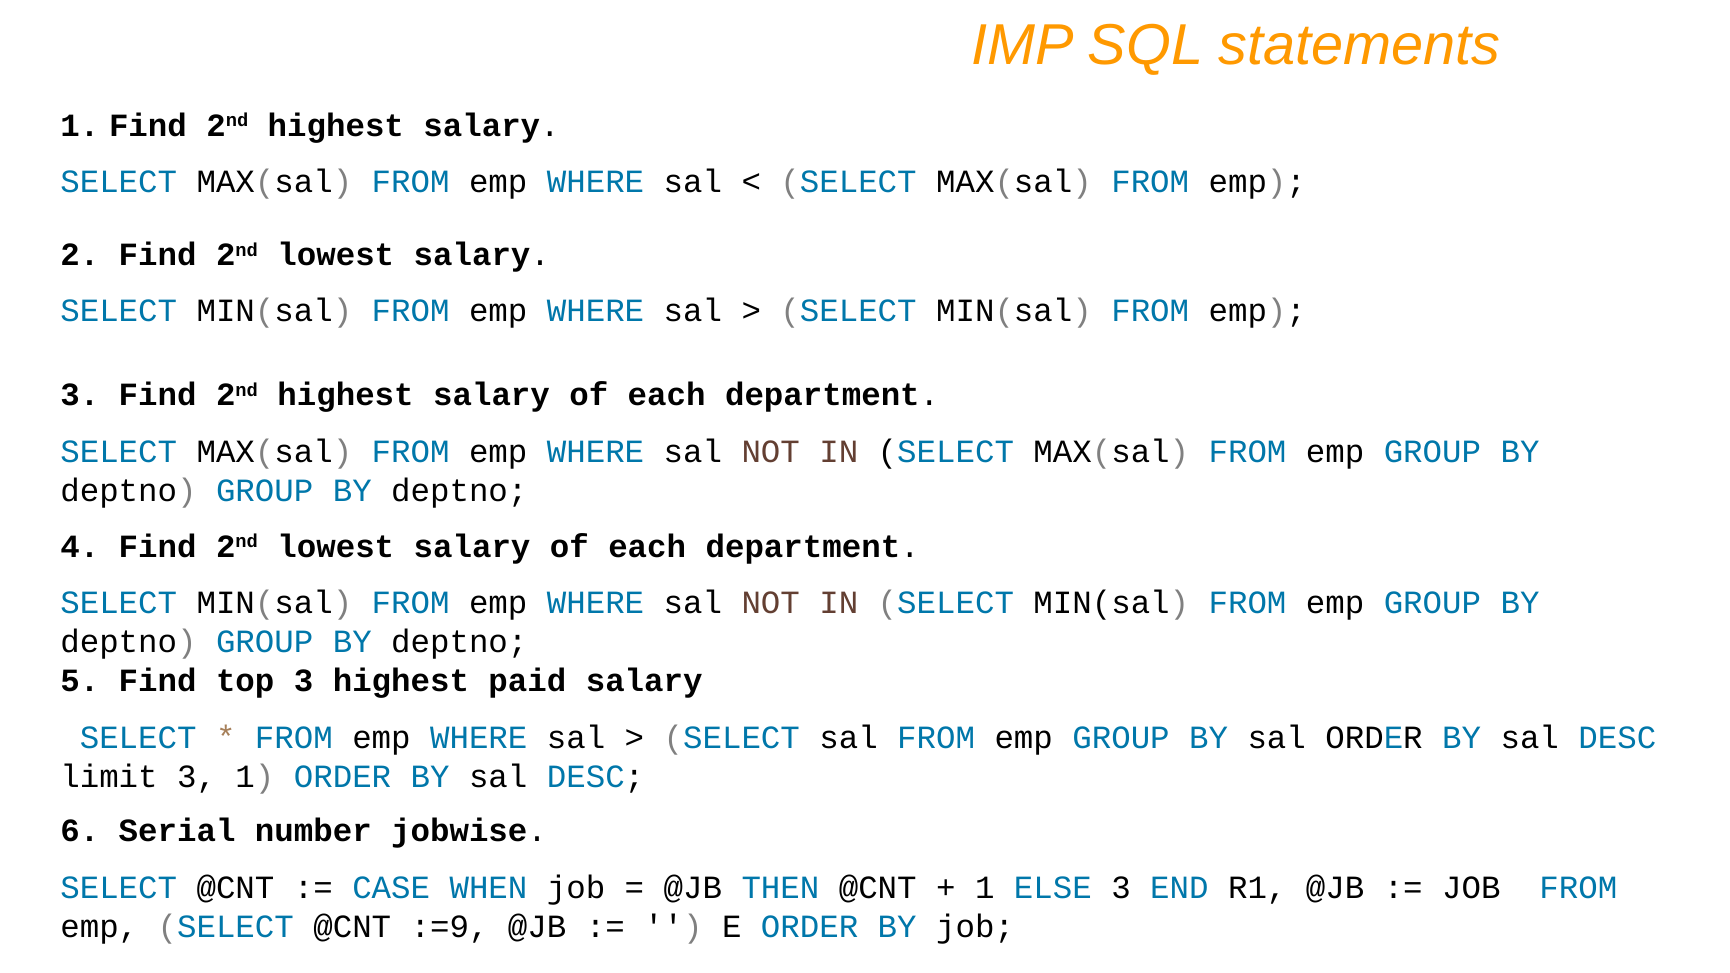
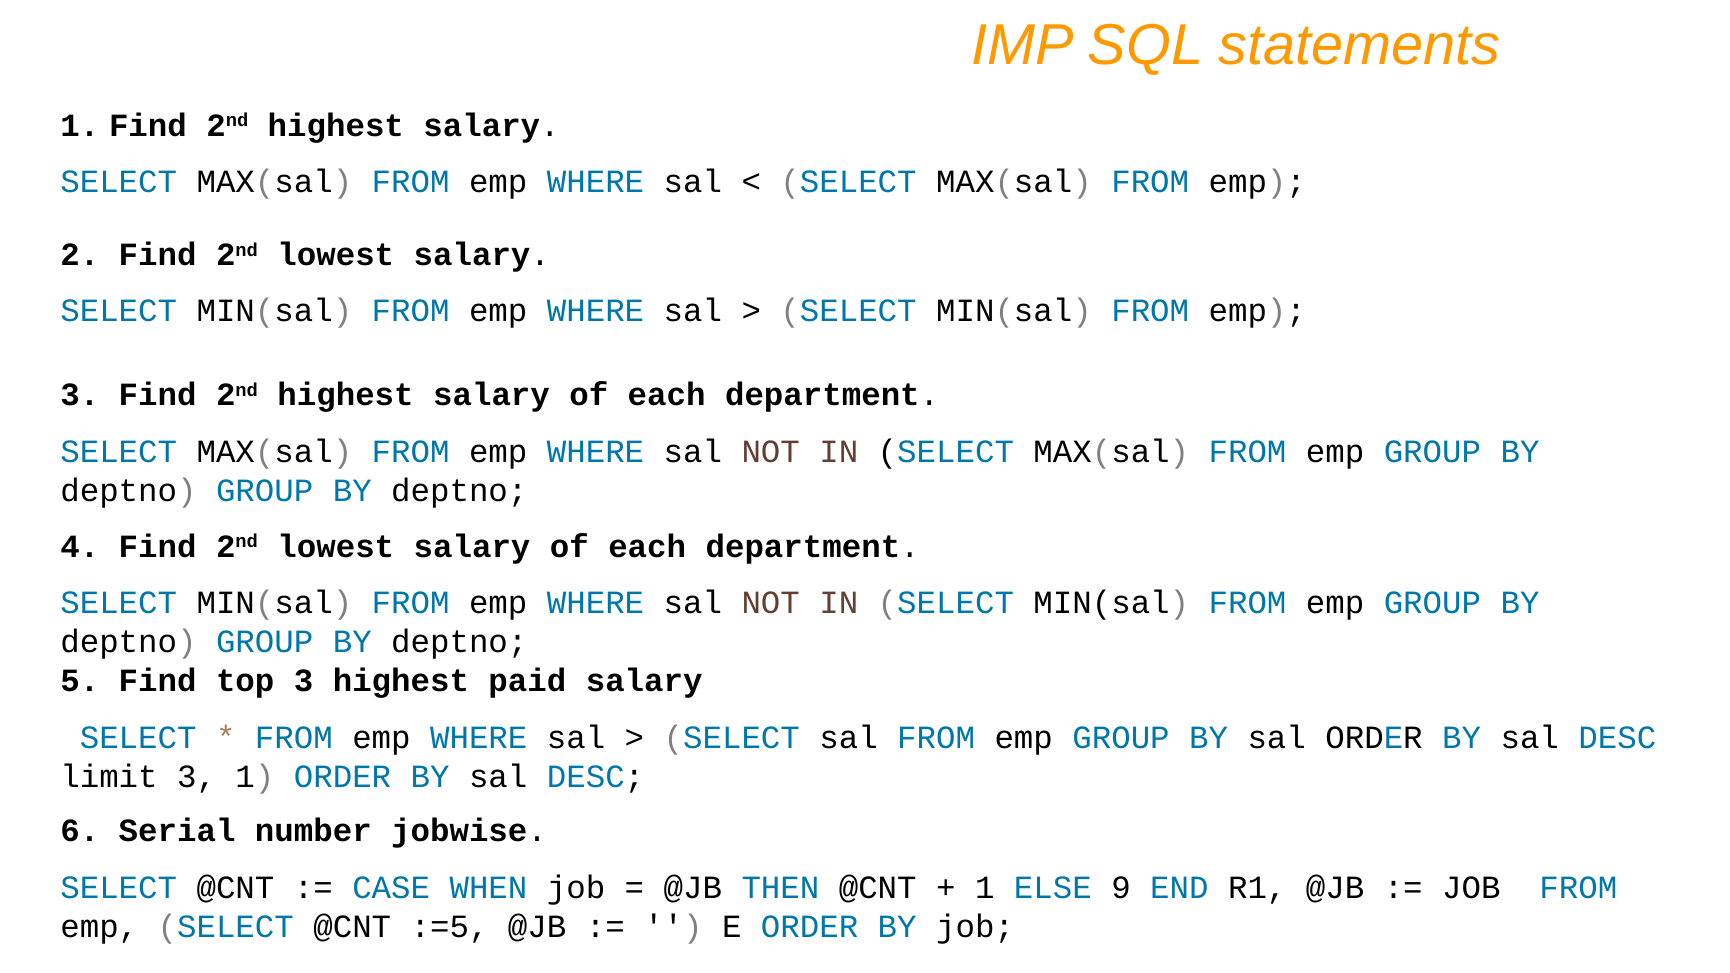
ELSE 3: 3 -> 9 (1121, 888)
:=9: :=9 -> :=5 (450, 926)
